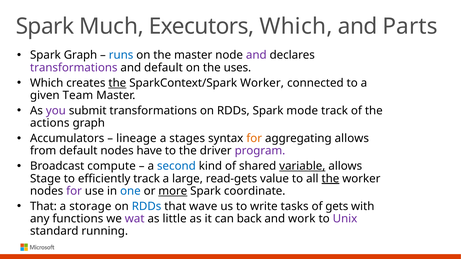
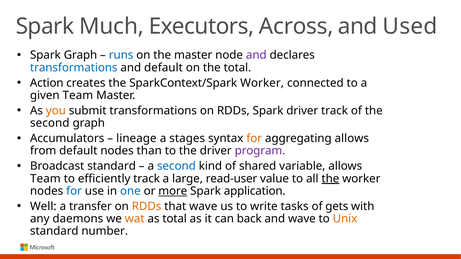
Executors Which: Which -> Across (296, 26)
Parts: Parts -> Used (410, 26)
transformations colour: purple -> blue (74, 68)
the uses: uses -> total (237, 68)
Which: Which -> Action (47, 83)
the underline: present -> none (117, 83)
you colour: purple -> orange (56, 111)
Spark mode: mode -> driver (302, 111)
actions: actions -> second (50, 123)
have: have -> than (149, 151)
Broadcast compute: compute -> standard (112, 166)
variable underline: present -> none (302, 166)
Stage: Stage -> Team (45, 179)
read-gets: read-gets -> read-user (232, 179)
for colour: purple -> blue (74, 191)
coordinate: coordinate -> application (255, 191)
That: That -> Well (43, 207)
storage: storage -> transfer (90, 207)
RDDs colour: blue -> orange (147, 207)
functions: functions -> daemons (78, 219)
wat colour: purple -> orange (135, 219)
as little: little -> total (175, 219)
and work: work -> wave (302, 219)
Unix colour: purple -> orange (345, 219)
running: running -> number (105, 231)
